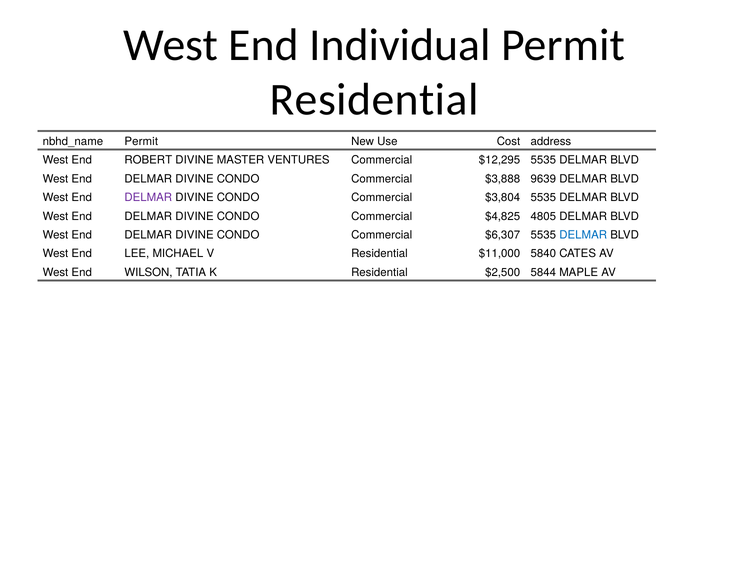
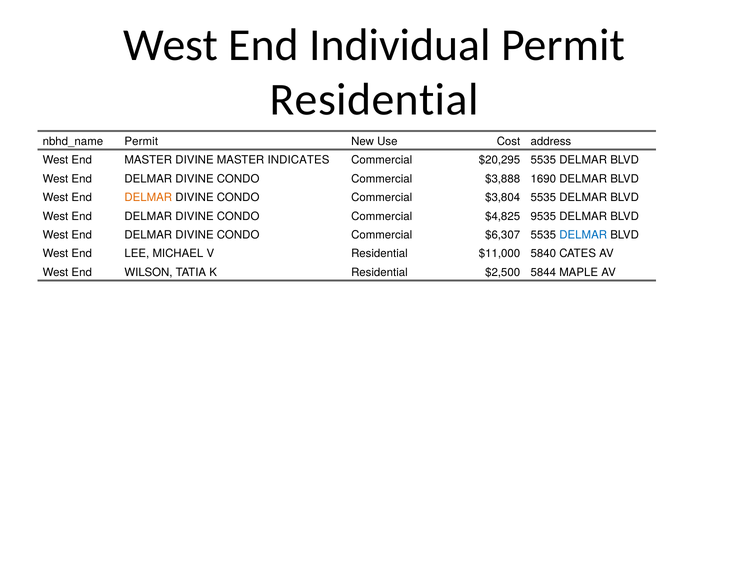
End ROBERT: ROBERT -> MASTER (148, 160)
VENTURES: VENTURES -> INDICATES (298, 160)
$12,295: $12,295 -> $20,295 (499, 160)
9639: 9639 -> 1690 (543, 179)
DELMAR colour: purple -> orange (148, 198)
4805: 4805 -> 9535 (543, 217)
